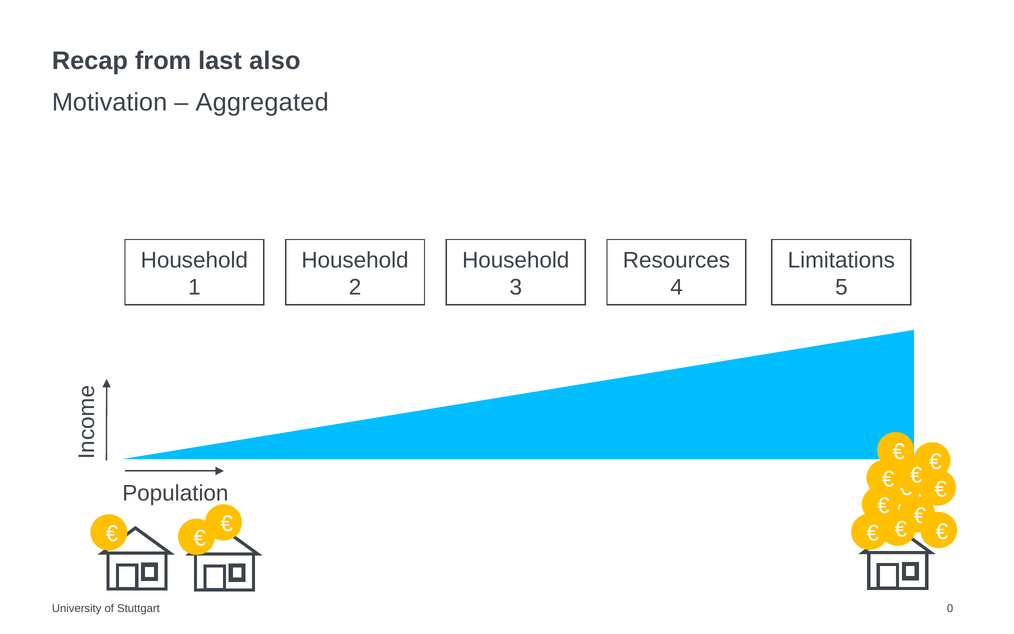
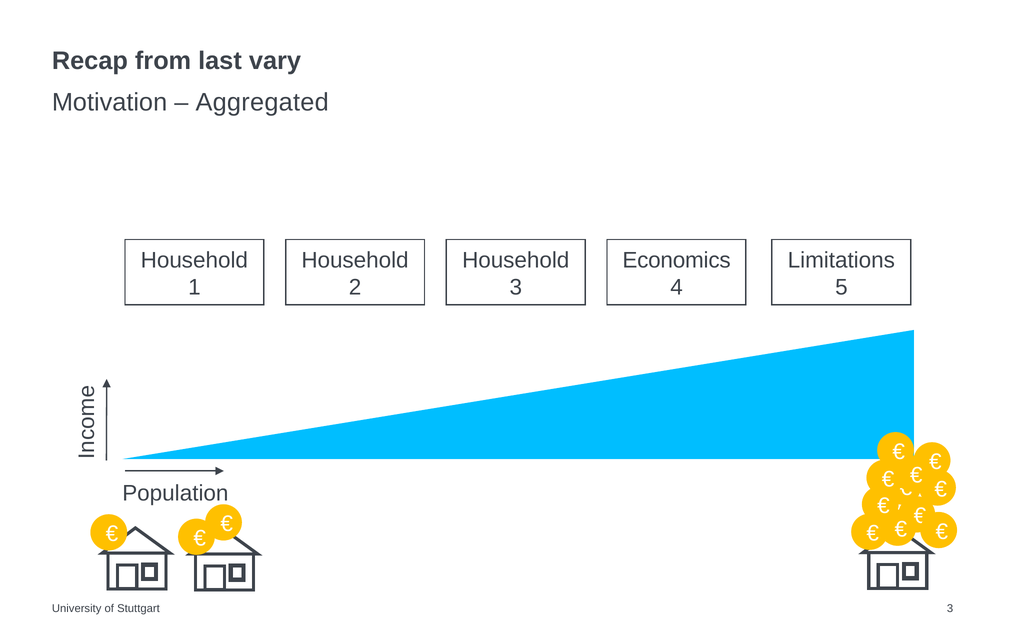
also: also -> vary (275, 61)
Resources: Resources -> Economics (677, 260)
Stuttgart 0: 0 -> 3 (950, 608)
